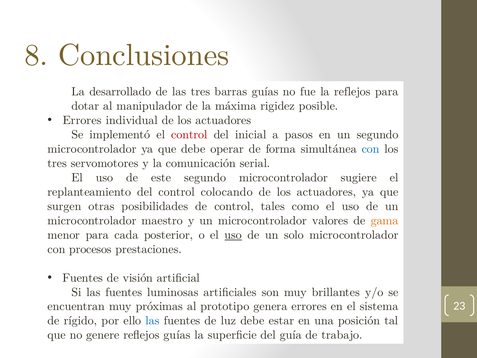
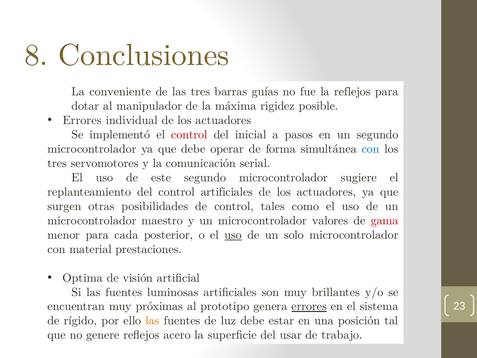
desarrollado: desarrollado -> conveniente (120, 92)
control colocando: colocando -> artificiales (227, 192)
gama colour: orange -> red (385, 220)
procesos: procesos -> material (91, 249)
Fuentes: Fuentes -> Optima (83, 278)
errores underline: none -> present (309, 306)
las colour: blue -> orange (153, 320)
reflejos guías: guías -> acero (177, 335)
guía: guía -> usar (291, 335)
